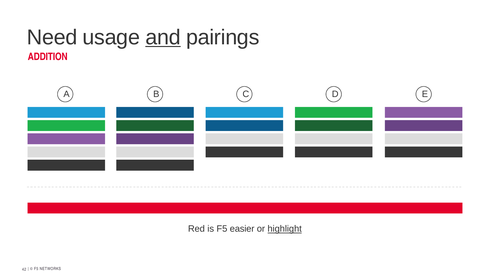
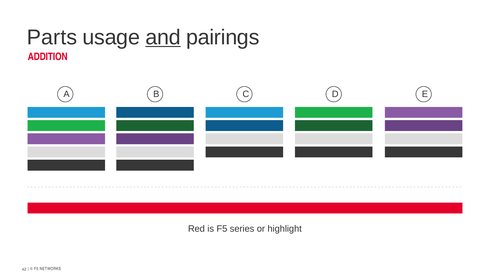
Need: Need -> Parts (52, 37)
easier: easier -> series (242, 229)
highlight underline: present -> none (285, 229)
